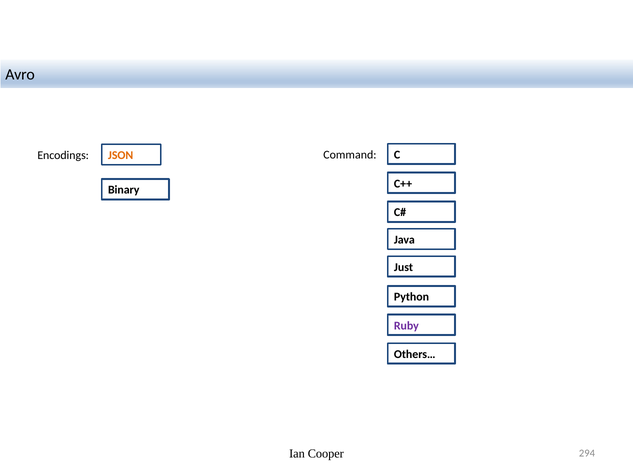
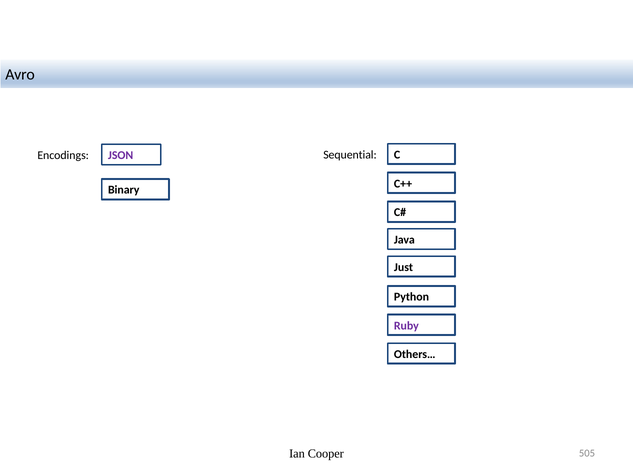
Command: Command -> Sequential (350, 155)
JSON colour: orange -> purple (121, 155)
294: 294 -> 505 (587, 453)
